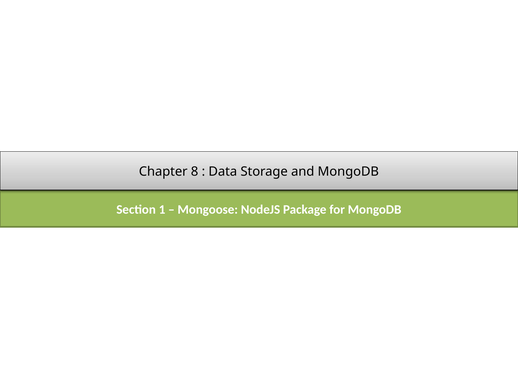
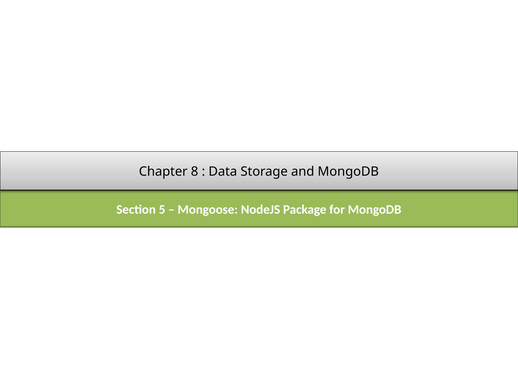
1: 1 -> 5 (162, 210)
